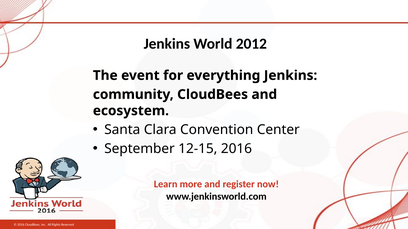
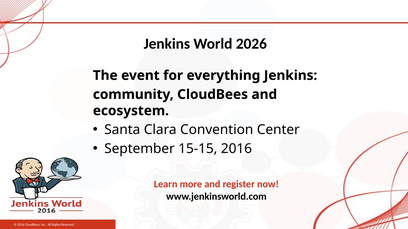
2012: 2012 -> 2026 (251, 44)
12-15: 12-15 -> 15-15 (198, 149)
